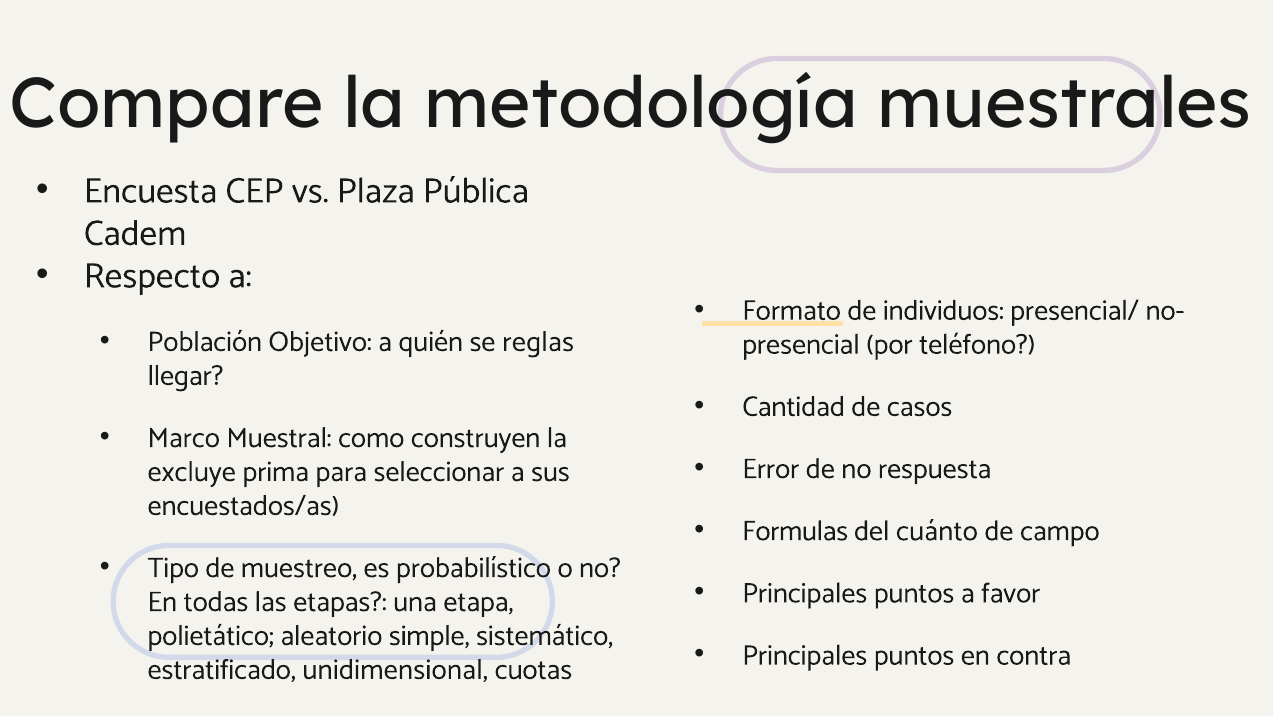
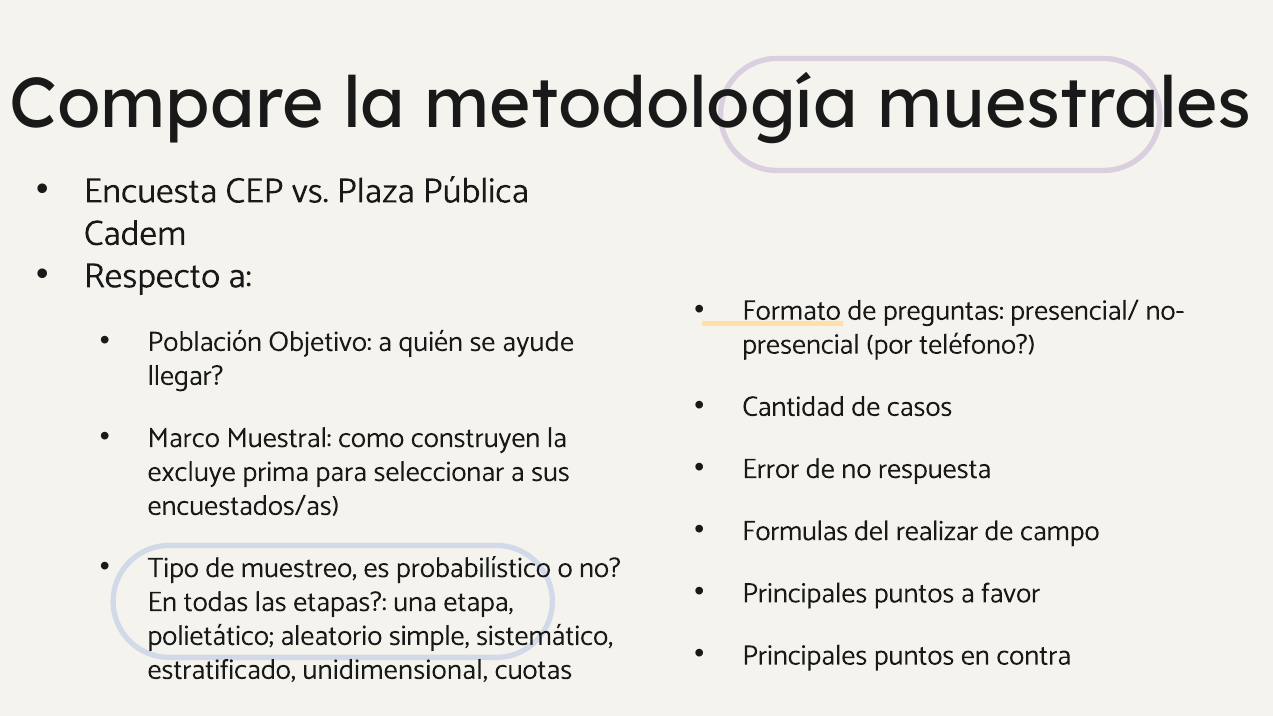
individuos: individuos -> preguntas (943, 310)
reglas: reglas -> ayude (538, 342)
cuánto: cuánto -> realizar (937, 531)
